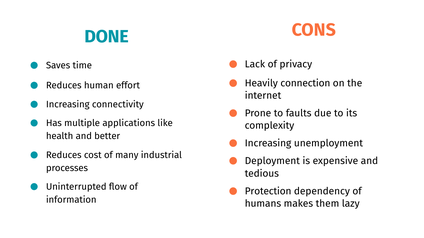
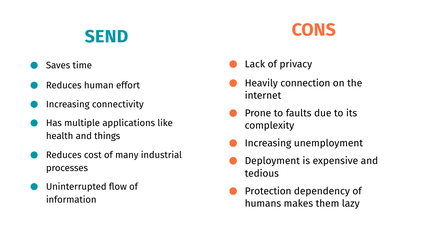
DONE: DONE -> SEND (107, 37)
better: better -> things (107, 136)
